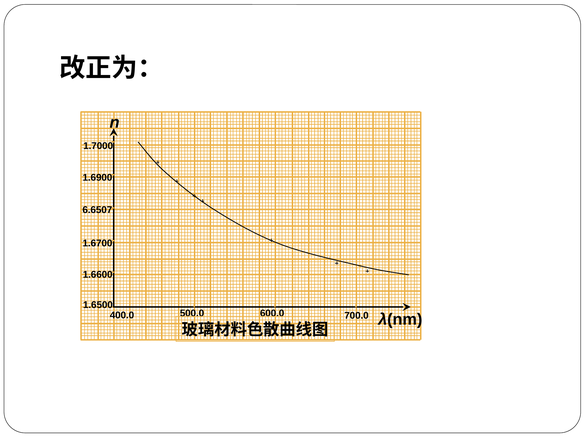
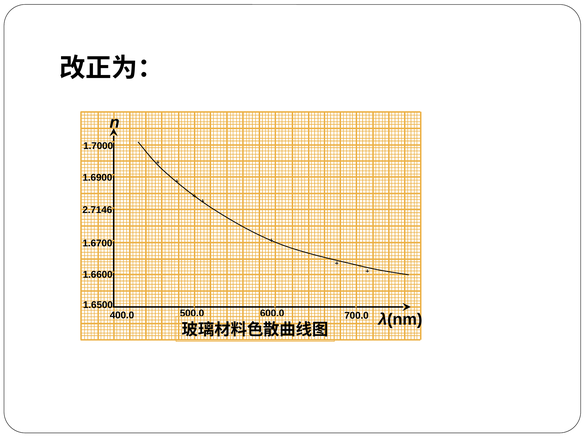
6.6507: 6.6507 -> 2.7146 (97, 210)
